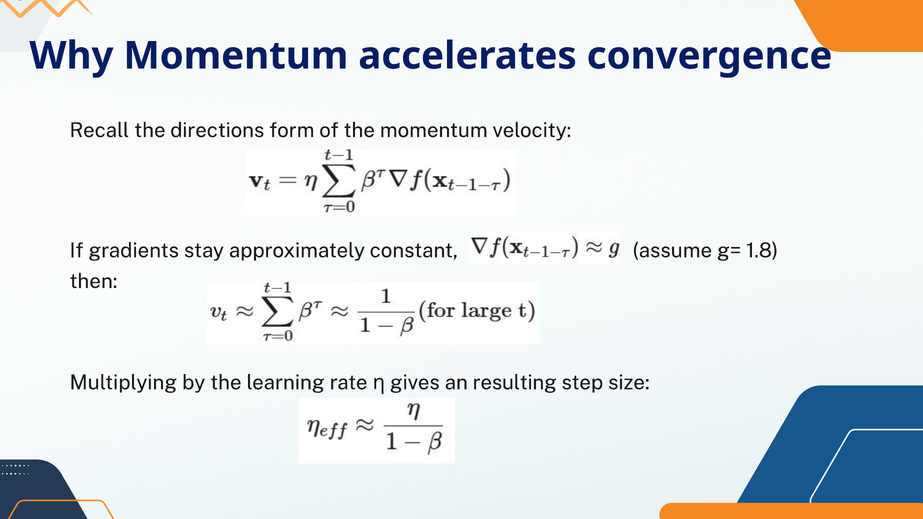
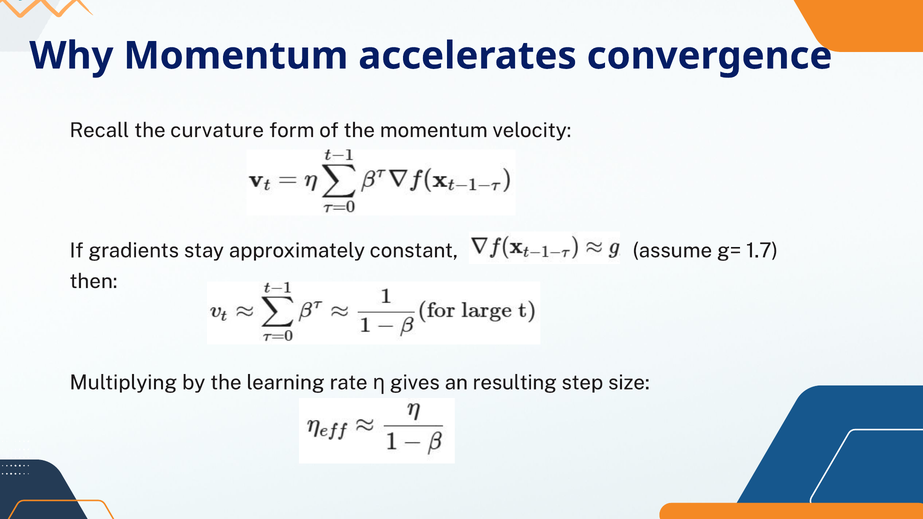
directions: directions -> curvature (217, 130)
1.8: 1.8 -> 1.7 (762, 251)
